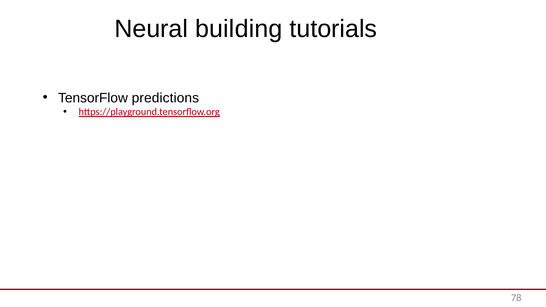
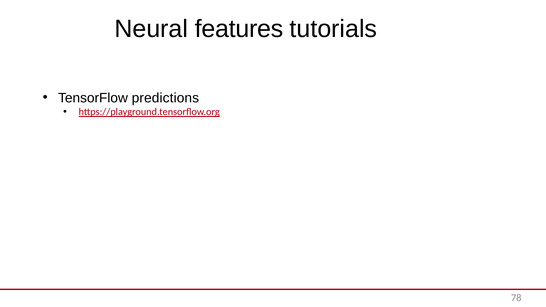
building: building -> features (239, 29)
